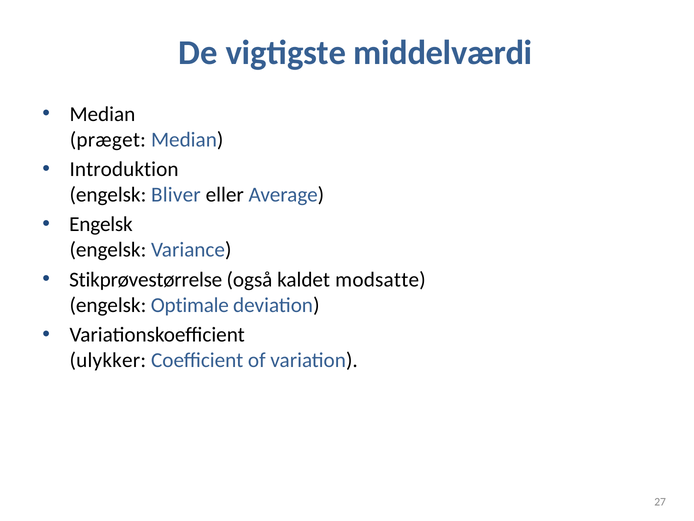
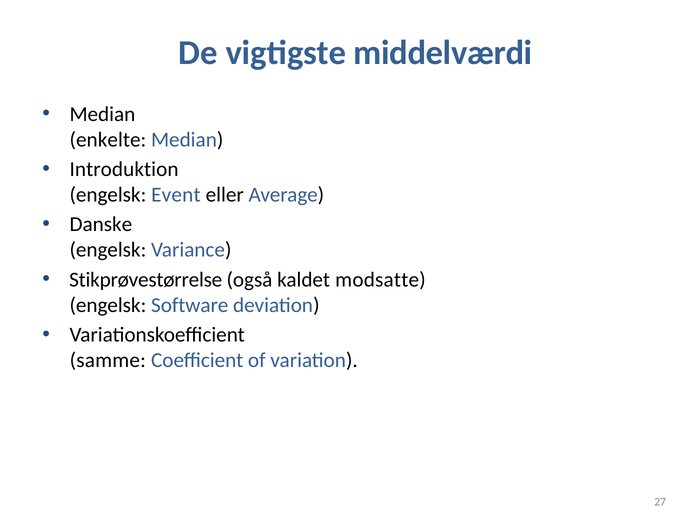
præget: præget -> enkelte (108, 139)
Bliver: Bliver -> Event (176, 195)
Engelsk: Engelsk -> Danske (101, 224)
Optimale: Optimale -> Software (190, 305)
ulykker: ulykker -> samme (108, 360)
